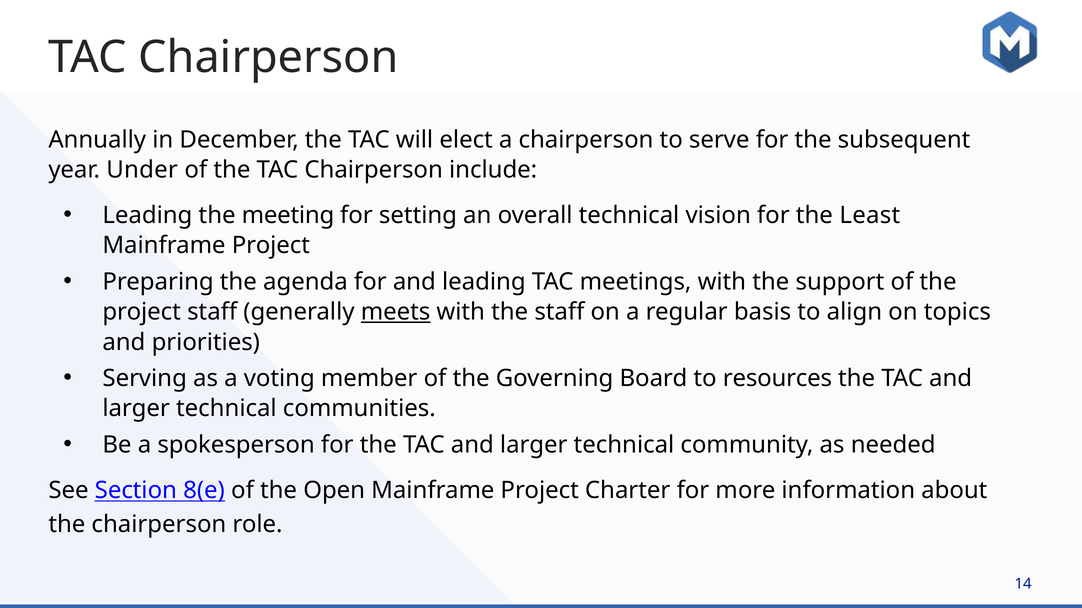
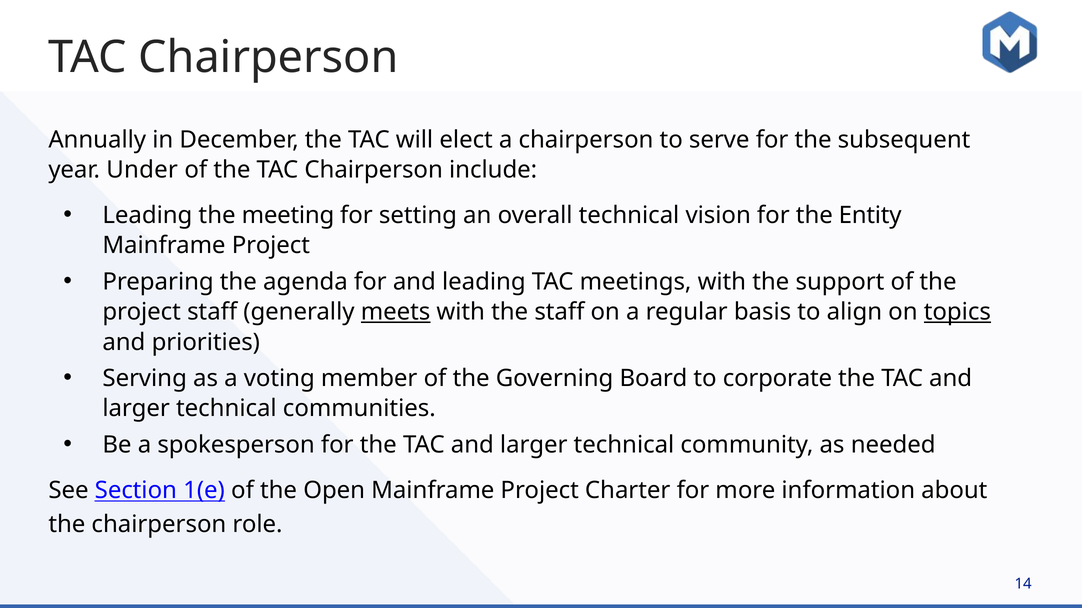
Least: Least -> Entity (870, 216)
topics underline: none -> present (957, 312)
resources: resources -> corporate (777, 379)
8(e: 8(e -> 1(e (204, 491)
